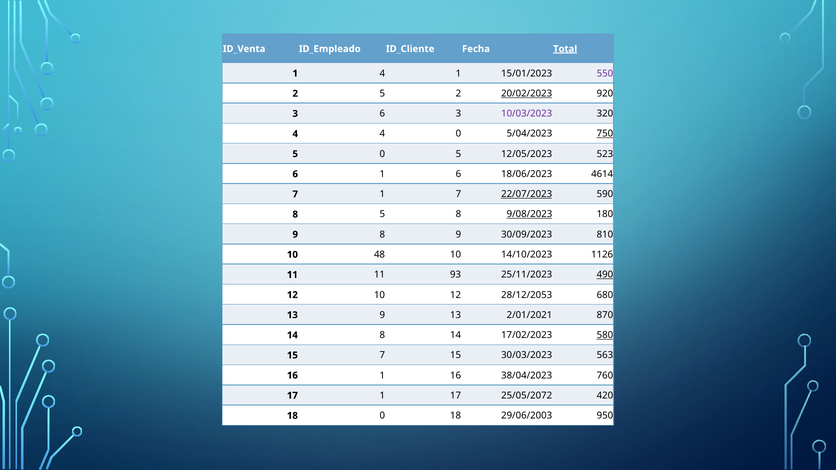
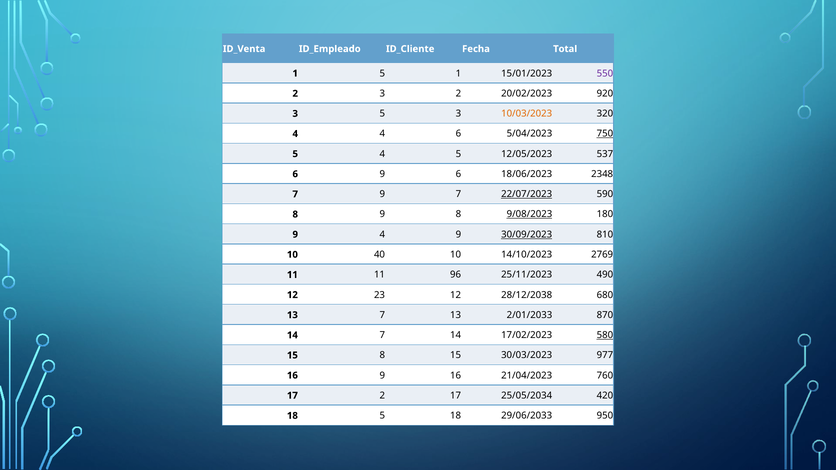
Total underline: present -> none (565, 49)
1 4: 4 -> 5 (382, 73)
2 5: 5 -> 3 (382, 94)
20/02/2023 underline: present -> none (527, 94)
3 6: 6 -> 5 (382, 114)
10/03/2023 colour: purple -> orange (527, 114)
4 0: 0 -> 6 (458, 134)
5 0: 0 -> 4 (382, 154)
523: 523 -> 537 (605, 154)
6 1: 1 -> 9 (382, 174)
4614: 4614 -> 2348 (602, 174)
7 1: 1 -> 9 (382, 194)
8 5: 5 -> 9 (382, 214)
9 8: 8 -> 4 (382, 235)
30/09/2023 underline: none -> present (527, 235)
48: 48 -> 40 (379, 255)
1126: 1126 -> 2769 (602, 255)
93: 93 -> 96 (456, 275)
490 underline: present -> none (605, 275)
12 10: 10 -> 23 (379, 295)
28/12/2053: 28/12/2053 -> 28/12/2038 (527, 295)
13 9: 9 -> 7 (382, 315)
2/01/2021: 2/01/2021 -> 2/01/2033 (529, 315)
14 8: 8 -> 7 (382, 335)
15 7: 7 -> 8 (382, 355)
563: 563 -> 977 (605, 355)
16 1: 1 -> 9 (382, 376)
38/04/2023: 38/04/2023 -> 21/04/2023 (527, 376)
17 1: 1 -> 2 (382, 396)
25/05/2072: 25/05/2072 -> 25/05/2034 (527, 396)
18 0: 0 -> 5 (382, 416)
29/06/2003: 29/06/2003 -> 29/06/2033 (527, 416)
